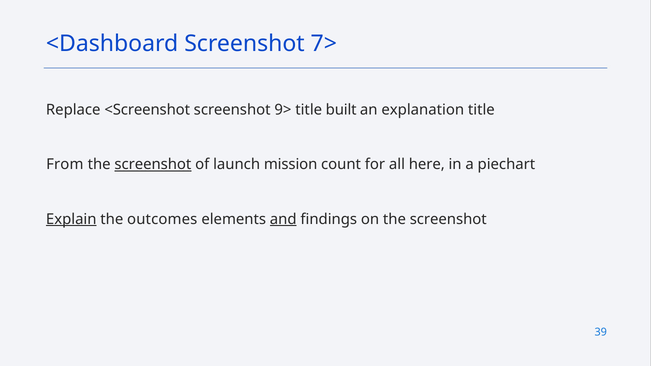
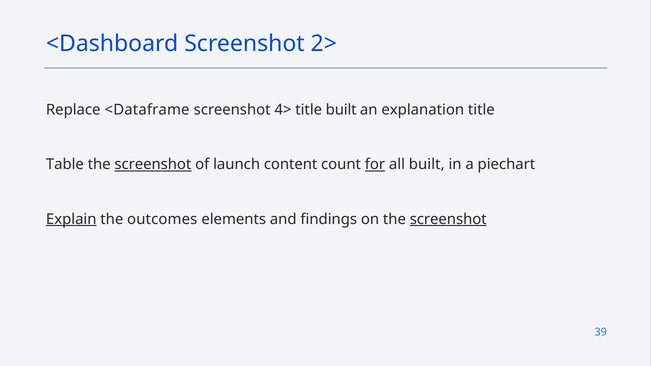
7>: 7> -> 2> (324, 43)
<Screenshot: <Screenshot -> <Dataframe (147, 110)
9>: 9> -> 4> (283, 110)
From: From -> Table (65, 165)
mission: mission -> content (291, 165)
for underline: none -> present (375, 165)
all here: here -> built (427, 165)
and underline: present -> none (283, 219)
screenshot underline: none -> present (448, 219)
